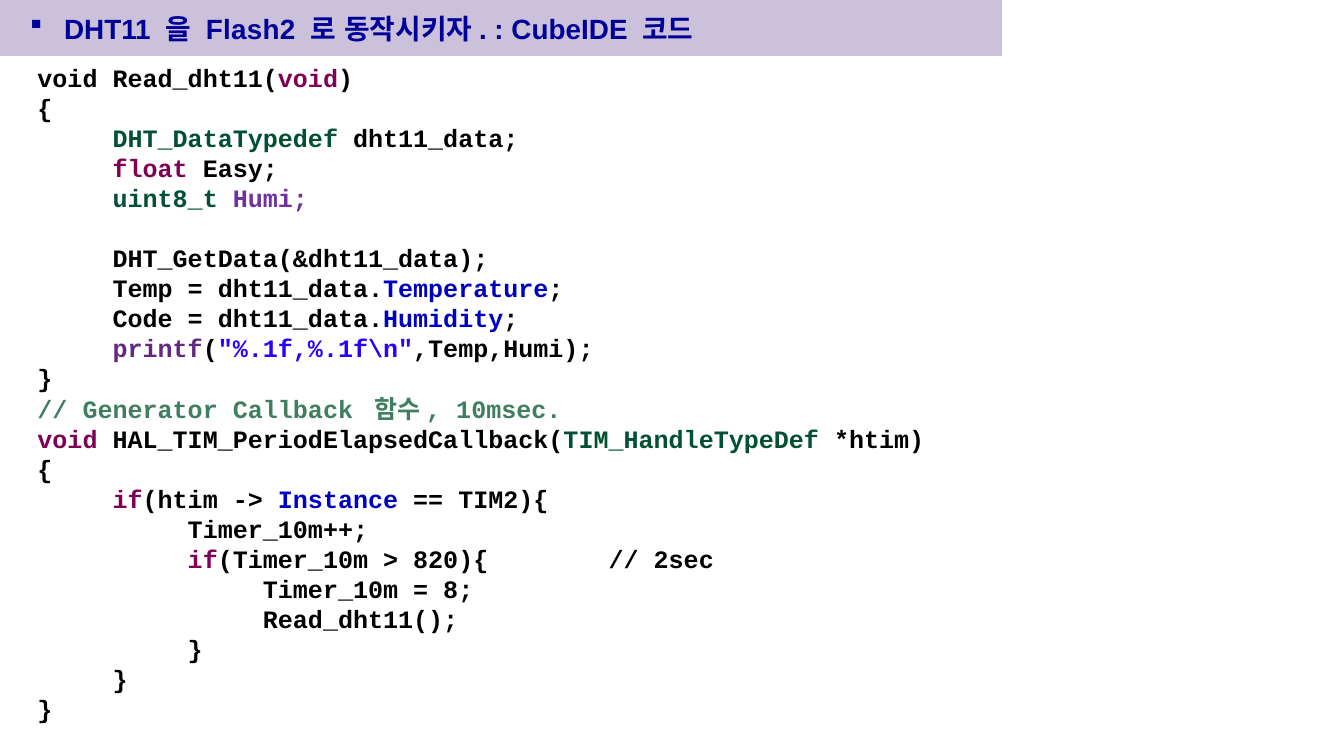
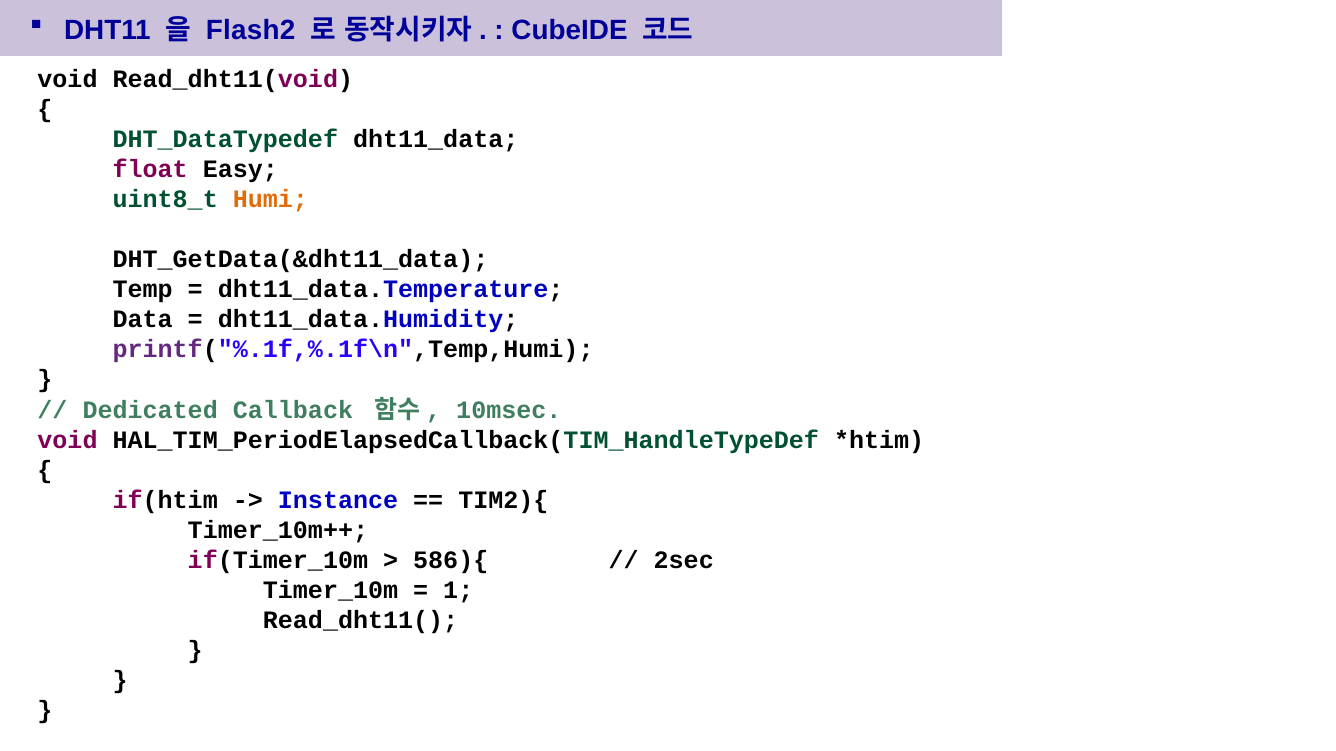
Humi colour: purple -> orange (270, 200)
Code: Code -> Data (143, 320)
Generator: Generator -> Dedicated (150, 410)
820){: 820){ -> 586){ (451, 560)
8: 8 -> 1 (458, 590)
